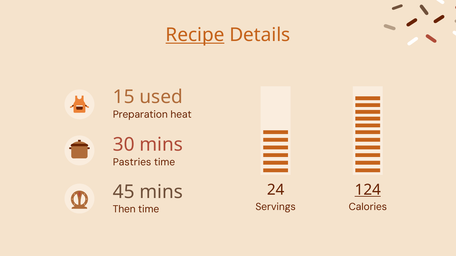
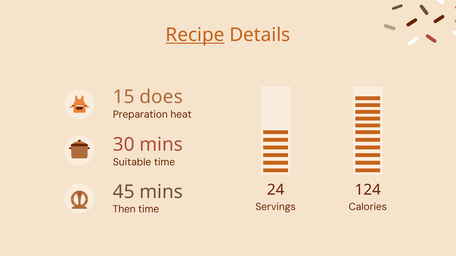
used: used -> does (161, 97)
Pastries: Pastries -> Suitable (132, 162)
124 underline: present -> none (368, 190)
